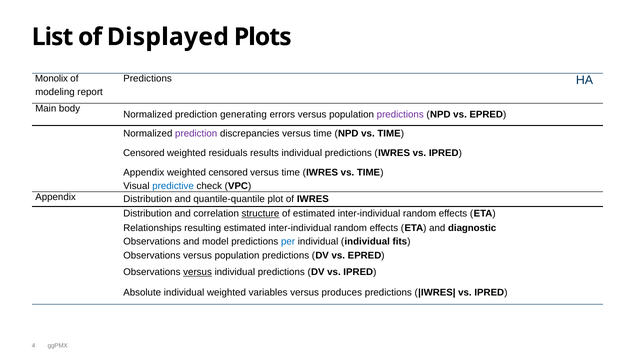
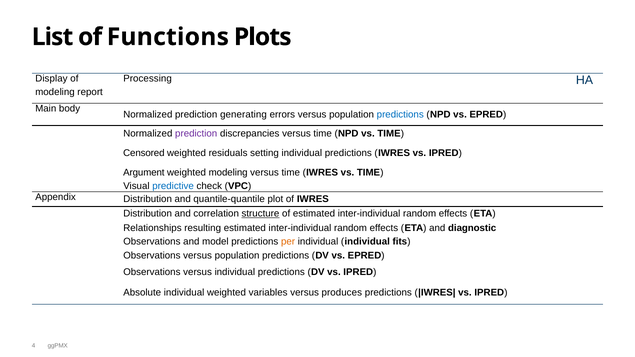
Displayed: Displayed -> Functions (168, 37)
Monolix: Monolix -> Display (51, 79)
Predictions: Predictions -> Processing (148, 79)
predictions colour: purple -> blue (400, 114)
results: results -> setting (265, 153)
Appendix: Appendix -> Argument (144, 173)
weighted censored: censored -> modeling (228, 173)
per colour: blue -> orange (288, 242)
versus underline: present -> none (198, 272)
